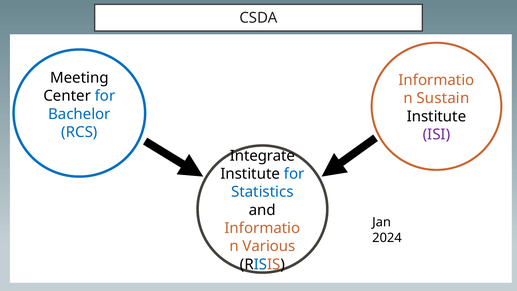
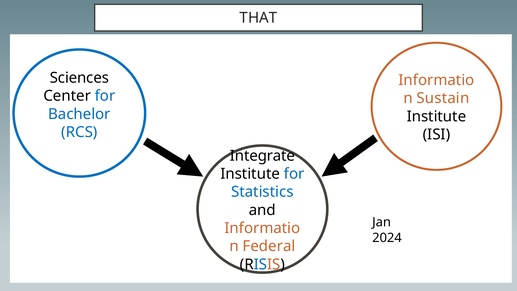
CSDA: CSDA -> THAT (258, 18)
Meeting: Meeting -> Sciences (79, 78)
ISI colour: purple -> black (436, 134)
Various: Various -> Federal (269, 246)
